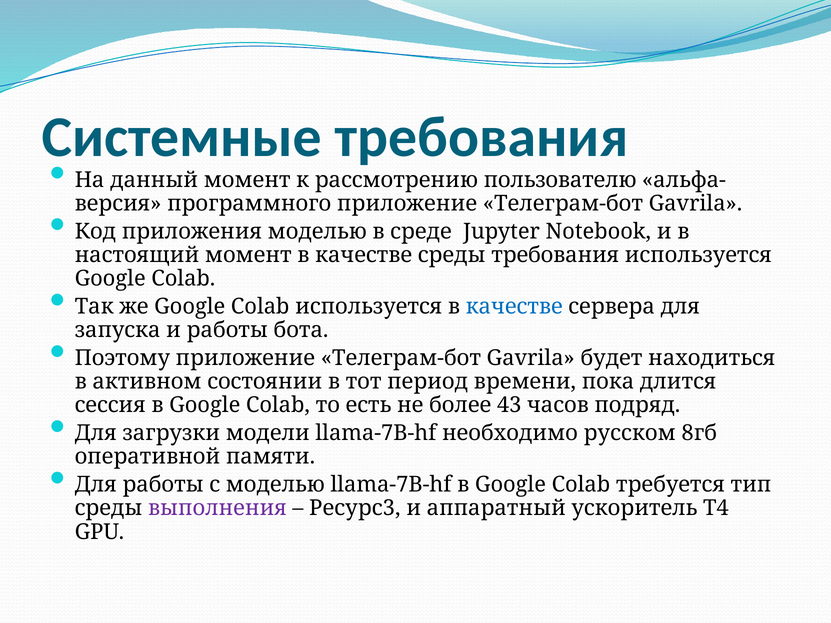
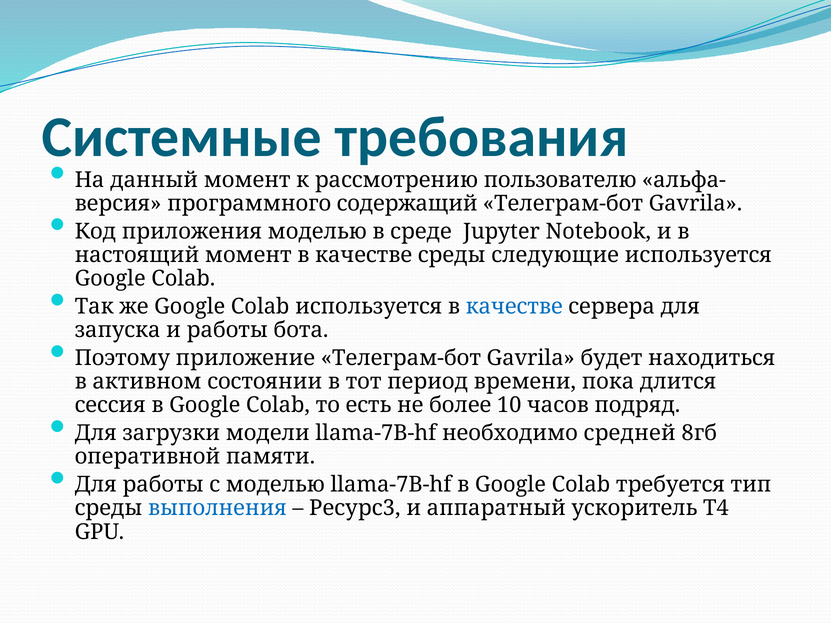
программного приложение: приложение -> содержащий (407, 204)
среды требования: требования -> следующие (555, 255)
43: 43 -> 10 (509, 405)
русском: русском -> средней (630, 433)
выполнения colour: purple -> blue (217, 508)
